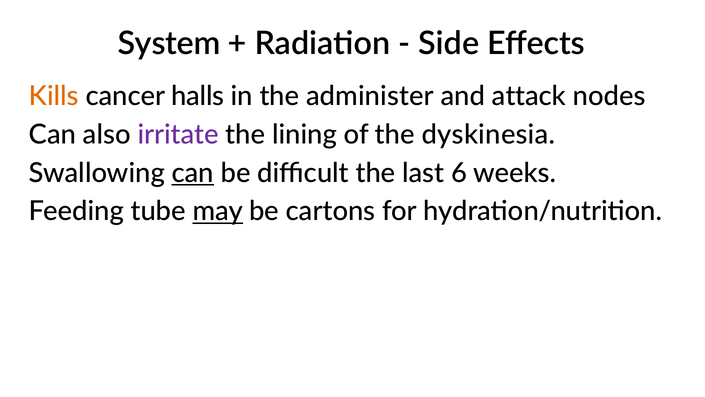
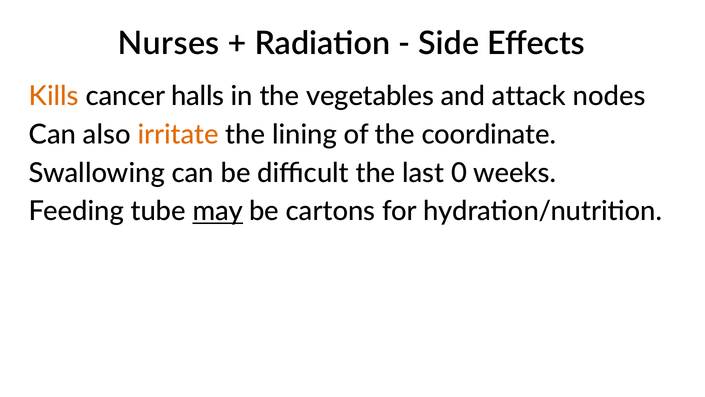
System: System -> Nurses (169, 44)
administer: administer -> vegetables (370, 96)
irritate colour: purple -> orange (178, 134)
dyskinesia: dyskinesia -> coordinate (489, 134)
can underline: present -> none (193, 173)
6: 6 -> 0 (459, 173)
